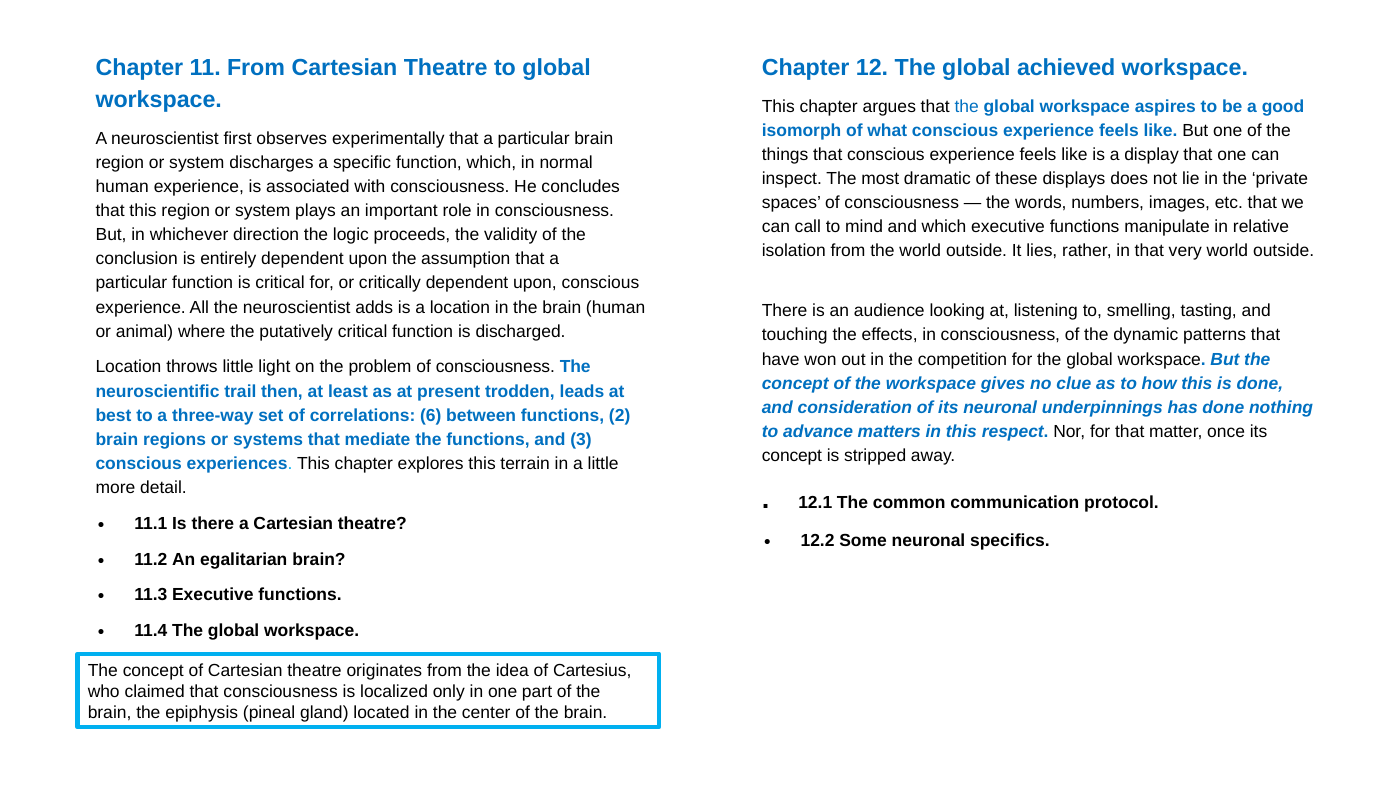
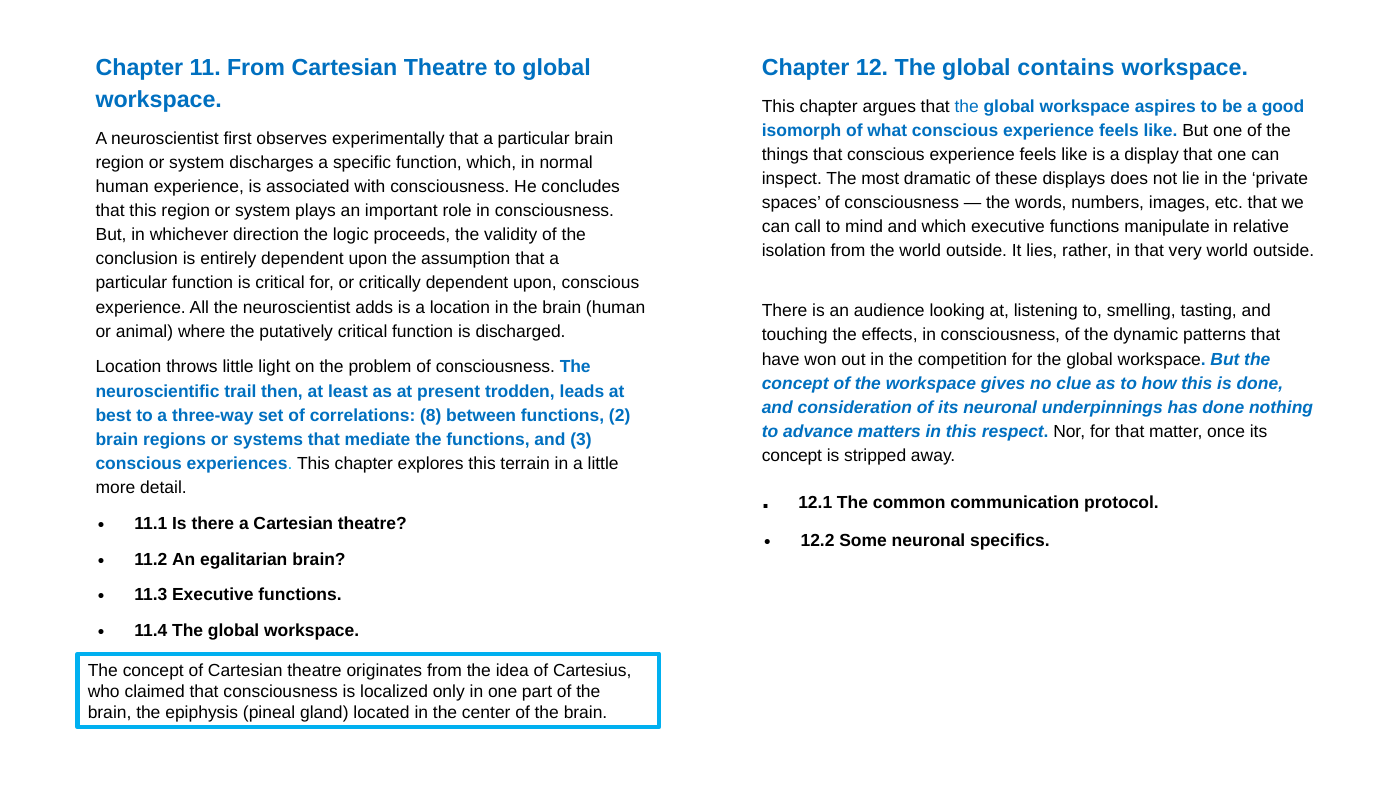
achieved: achieved -> contains (1066, 68)
6: 6 -> 8 (431, 415)
